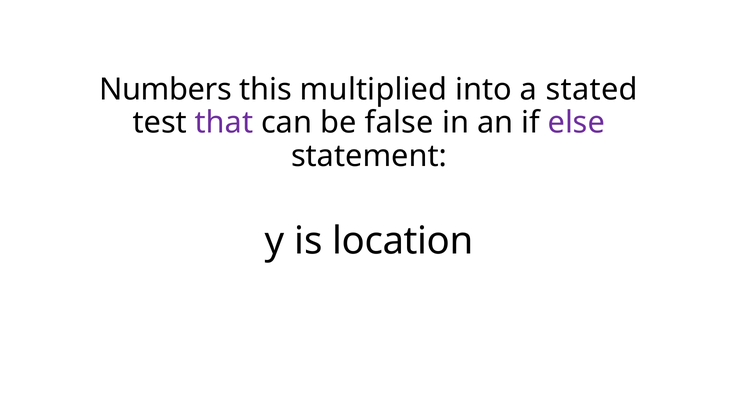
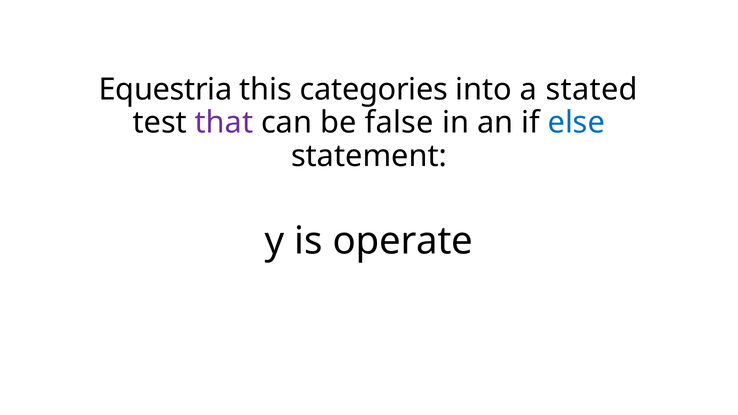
Numbers: Numbers -> Equestria (165, 90)
multiplied: multiplied -> categories (374, 90)
else colour: purple -> blue (576, 123)
location: location -> operate (403, 241)
